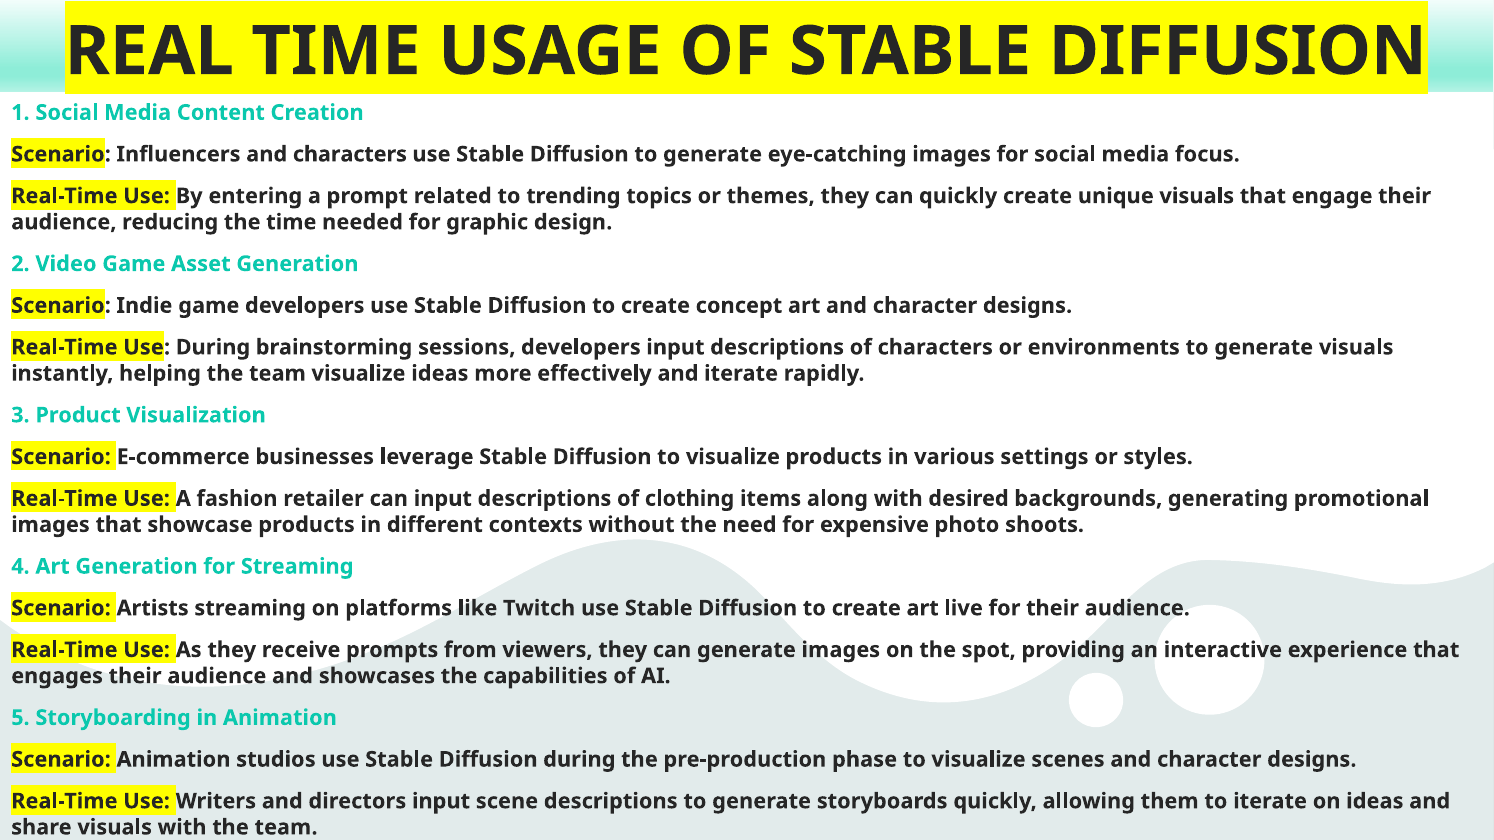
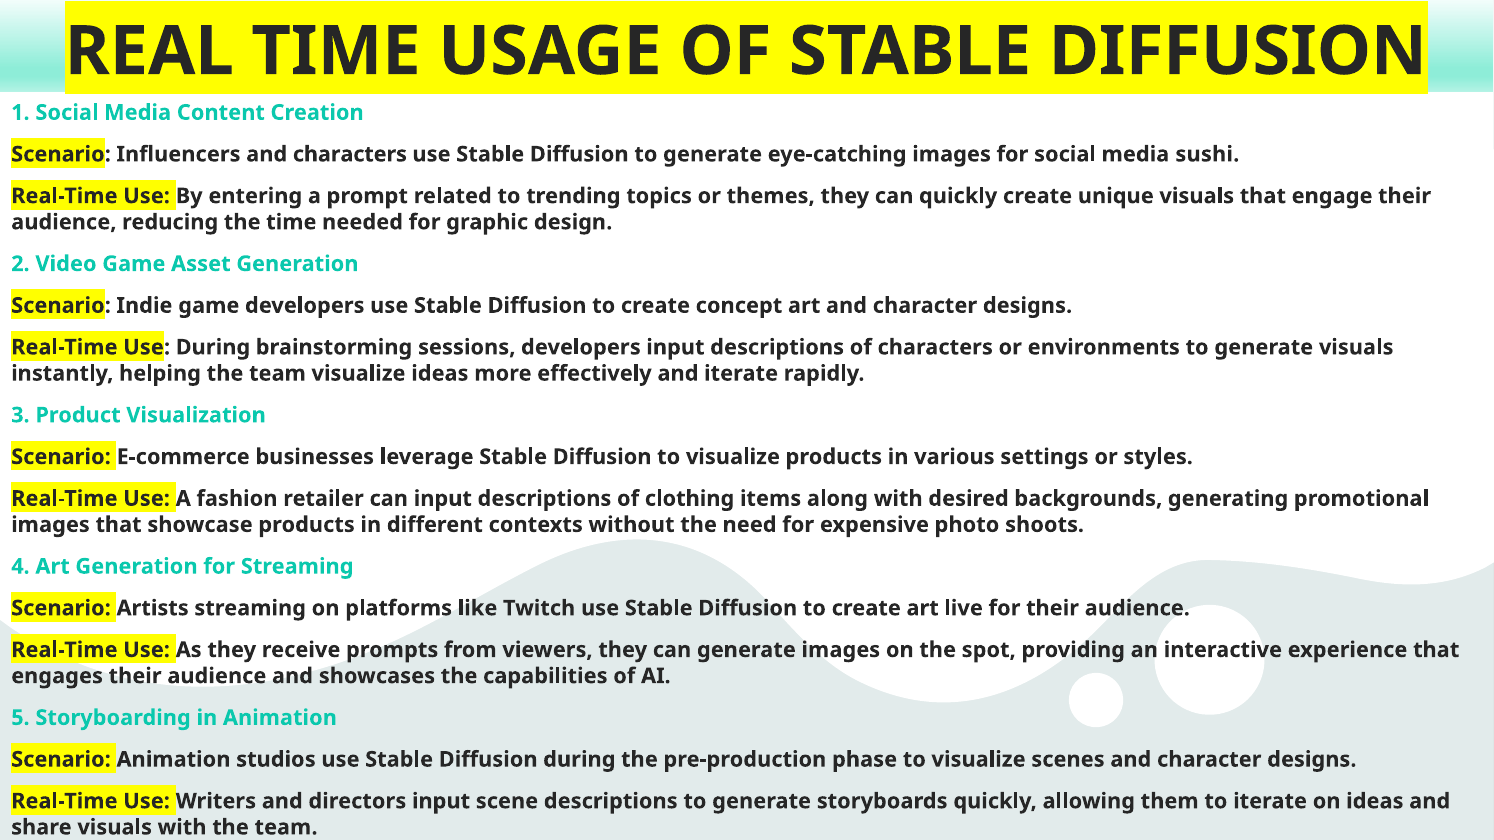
focus: focus -> sushi (1207, 154)
